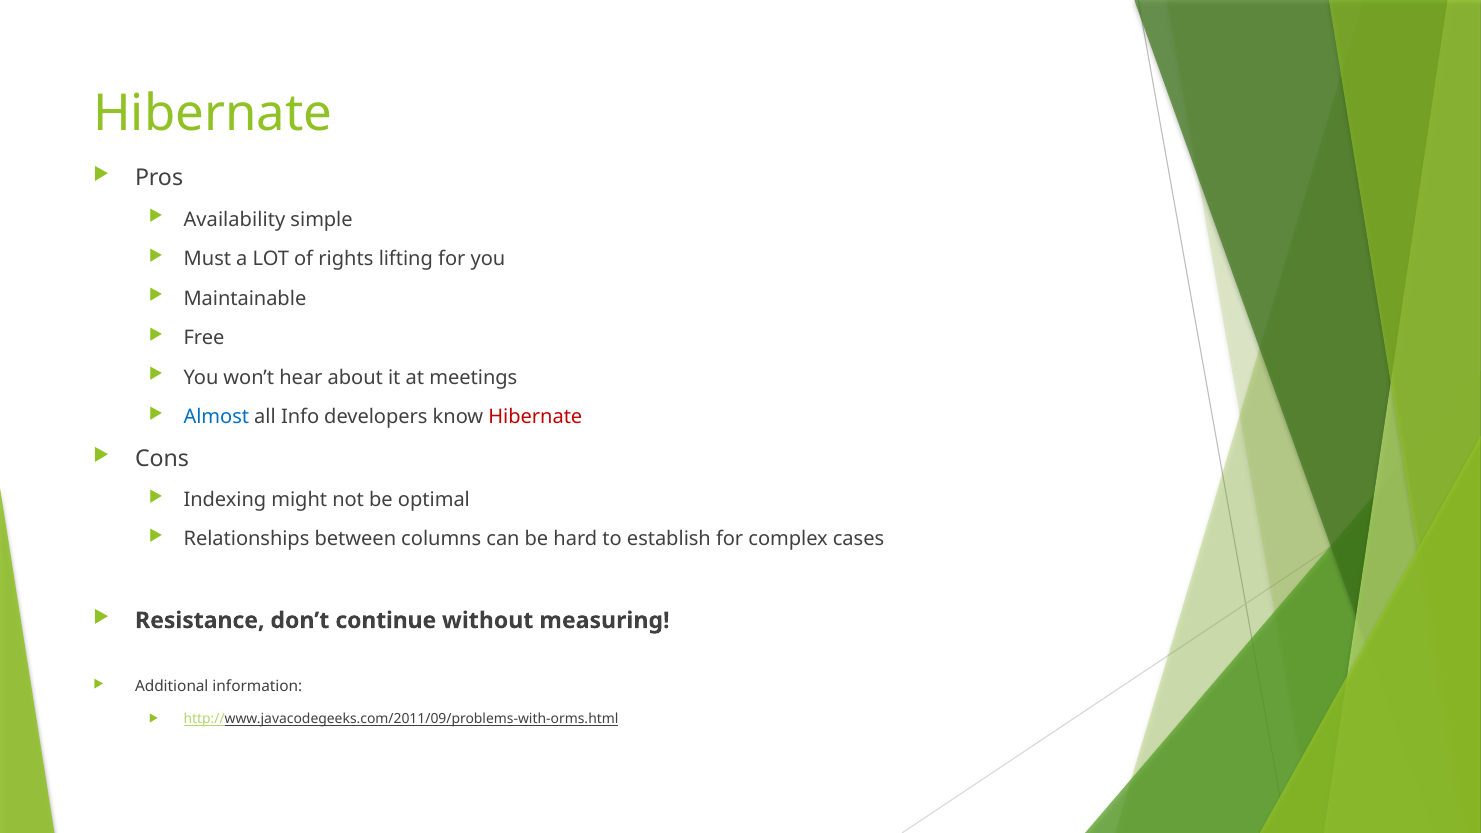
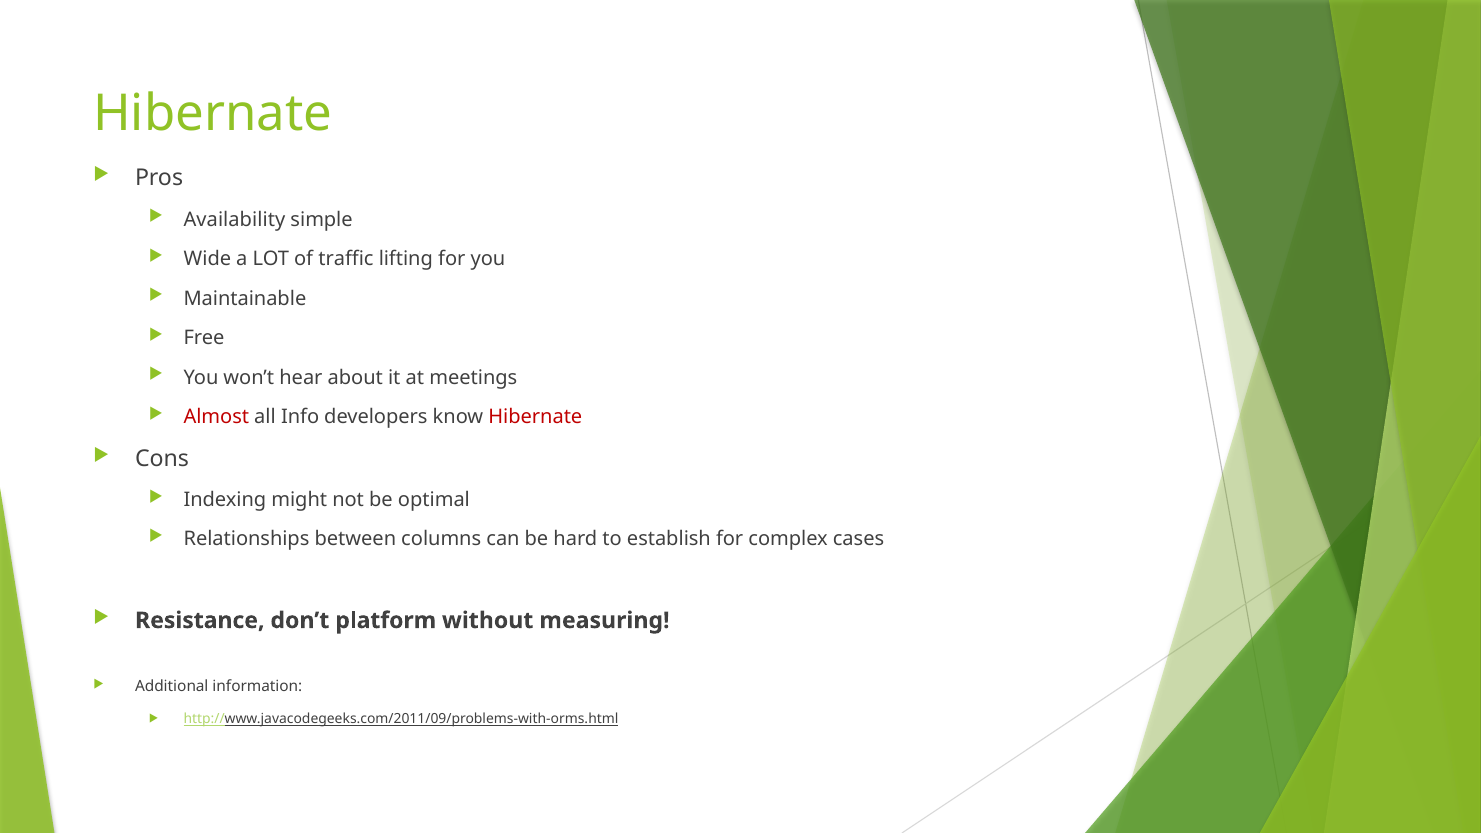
Must: Must -> Wide (207, 259)
rights: rights -> traffic (346, 259)
Almost colour: blue -> red (216, 417)
continue: continue -> platform (386, 621)
